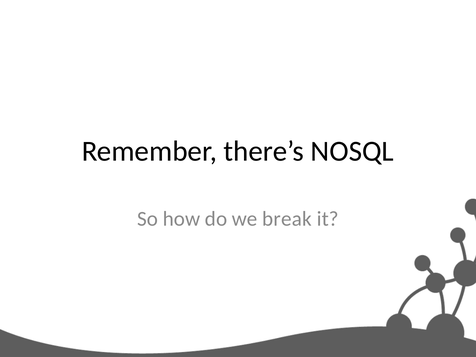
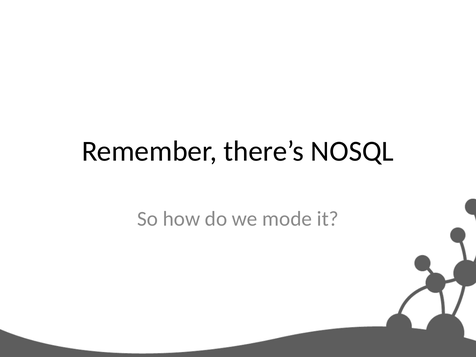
break: break -> mode (287, 219)
